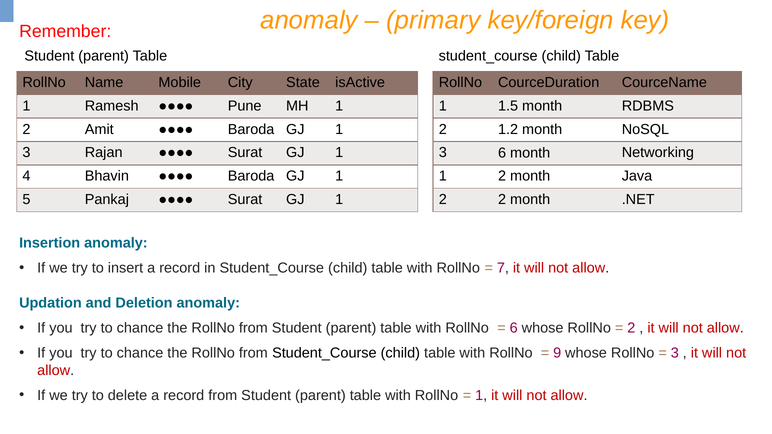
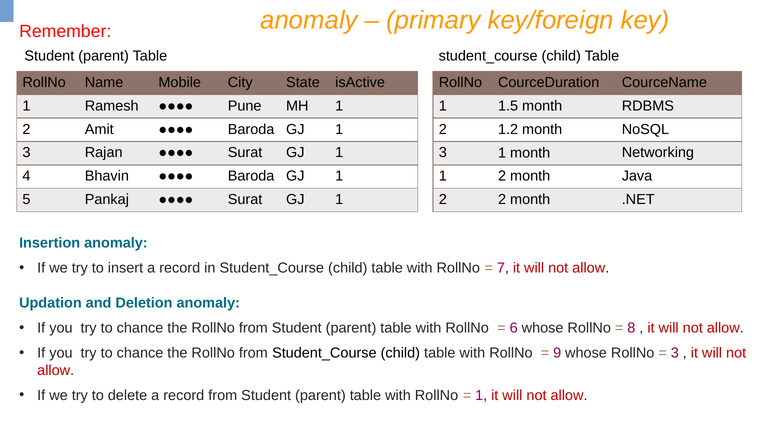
3 6: 6 -> 1 (502, 153)
2: 2 -> 8 (631, 328)
